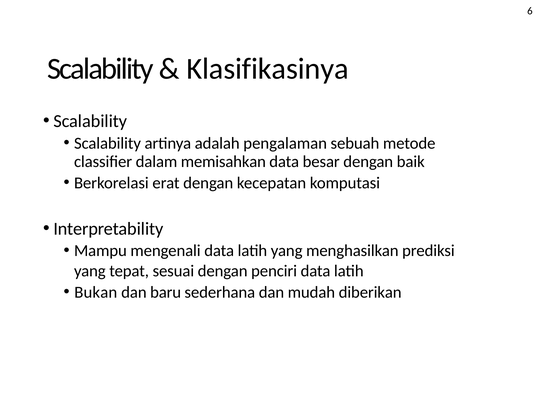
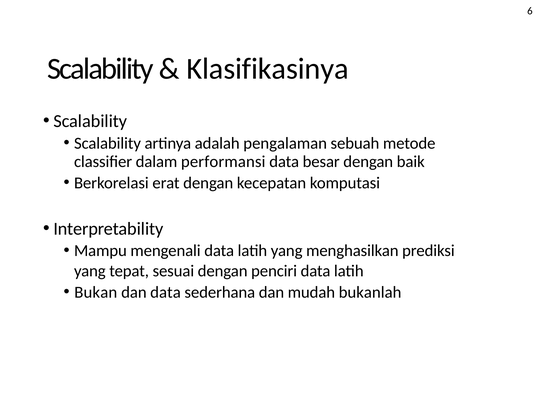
memisahkan: memisahkan -> performansi (223, 161)
dan baru: baru -> data (166, 292)
diberikan: diberikan -> bukanlah (370, 292)
